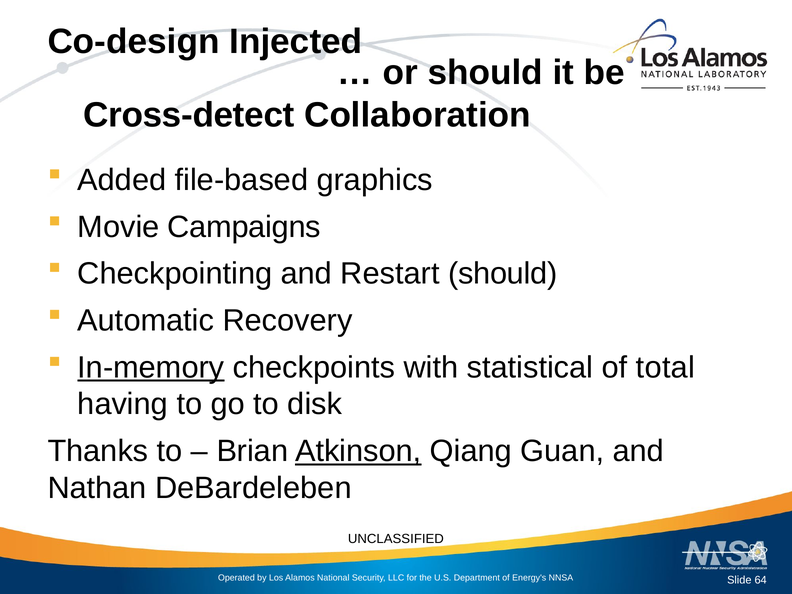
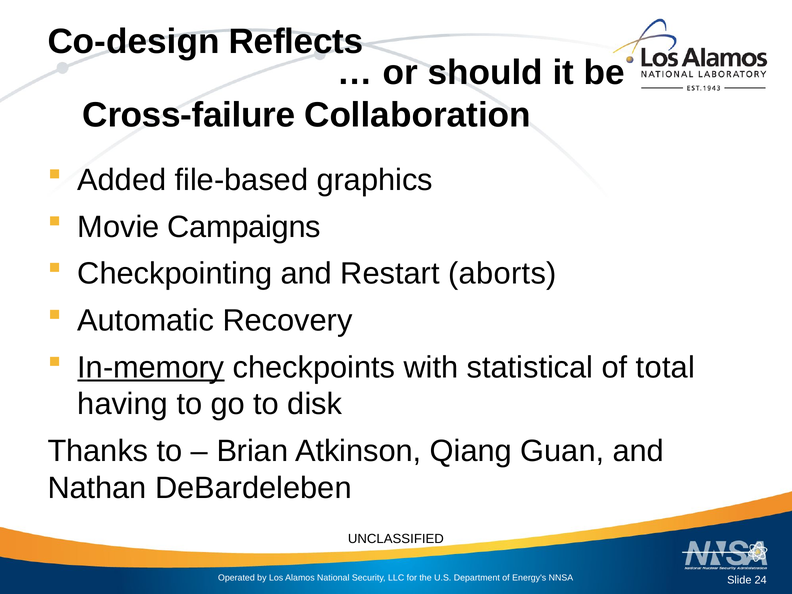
Injected: Injected -> Reflects (296, 42)
Cross-detect: Cross-detect -> Cross-failure (189, 115)
Restart should: should -> aborts (503, 274)
Atkinson underline: present -> none (358, 451)
64: 64 -> 24 (761, 580)
